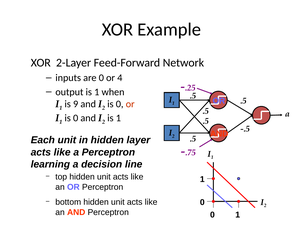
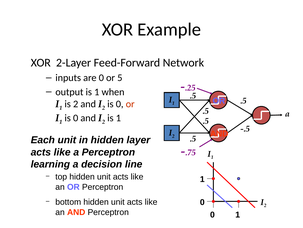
4: 4 -> 5 (120, 77)
is 9: 9 -> 2 (76, 104)
